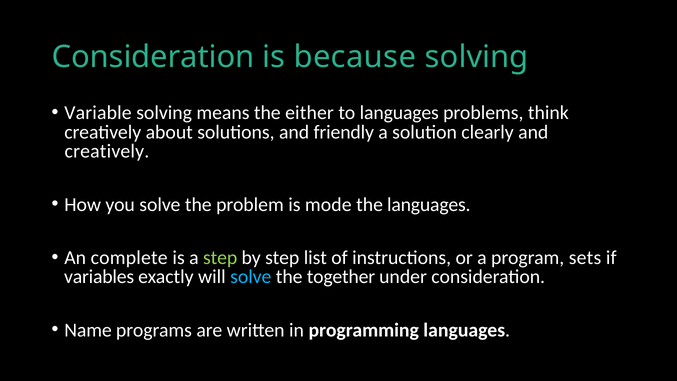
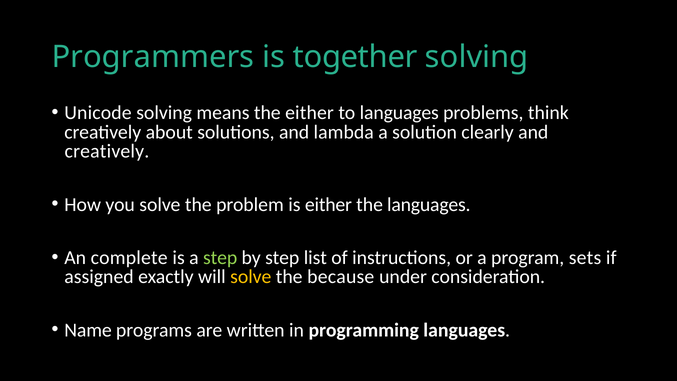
Consideration: Consideration -> Programmers (153, 57)
because: because -> together (355, 57)
Variable: Variable -> Unicode (98, 113)
friendly: friendly -> lambda (344, 132)
is mode: mode -> either (328, 204)
variables: variables -> assigned (99, 277)
solve colour: light blue -> yellow (251, 277)
together: together -> because (341, 277)
